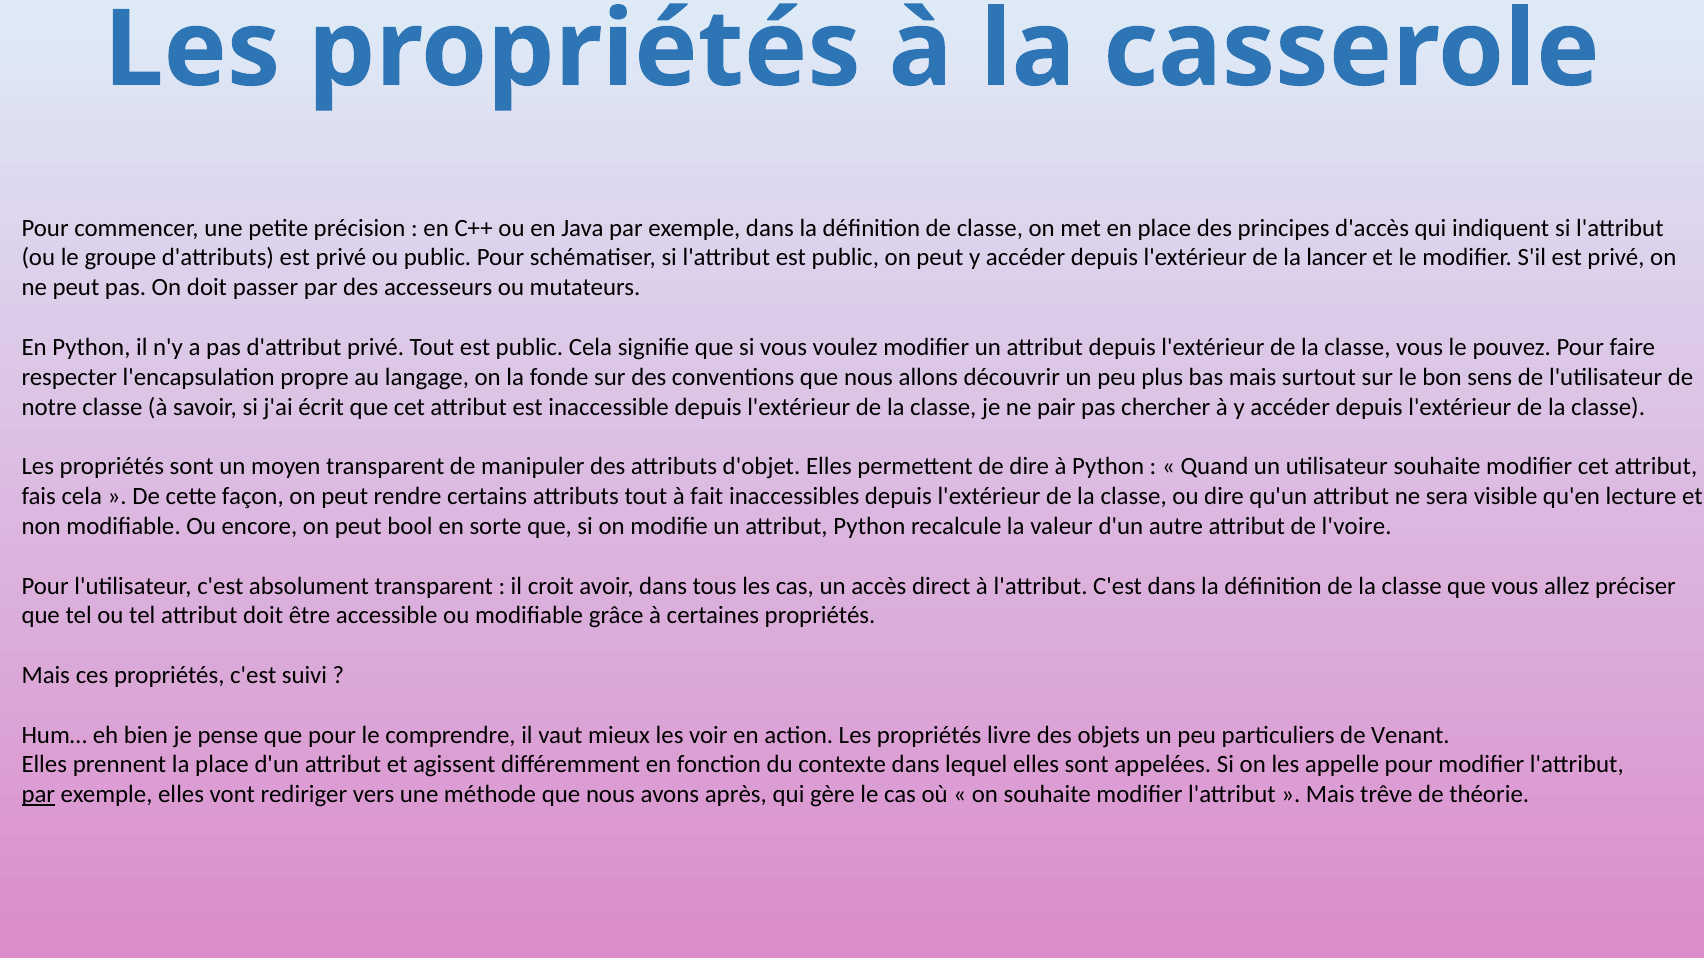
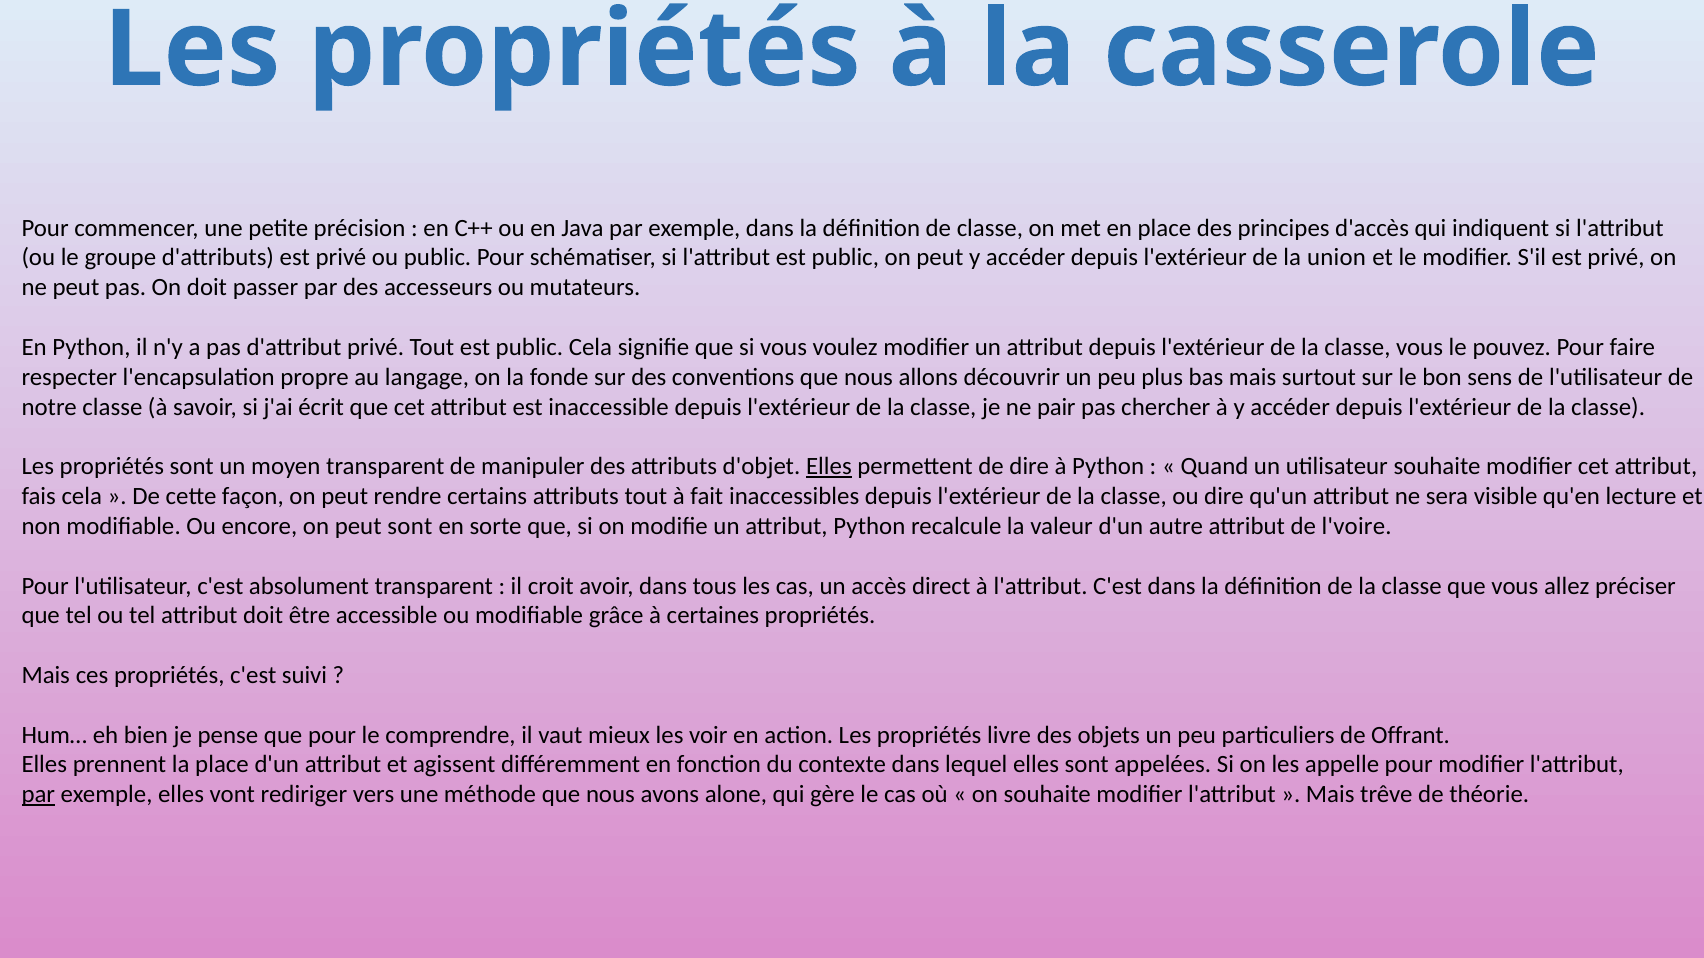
lancer: lancer -> union (1337, 258)
Elles underline: none -> present (829, 467)
peut bool: bool -> sont (410, 526)
Venant: Venant -> Offrant (1411, 735)
après: après -> alone (736, 795)
